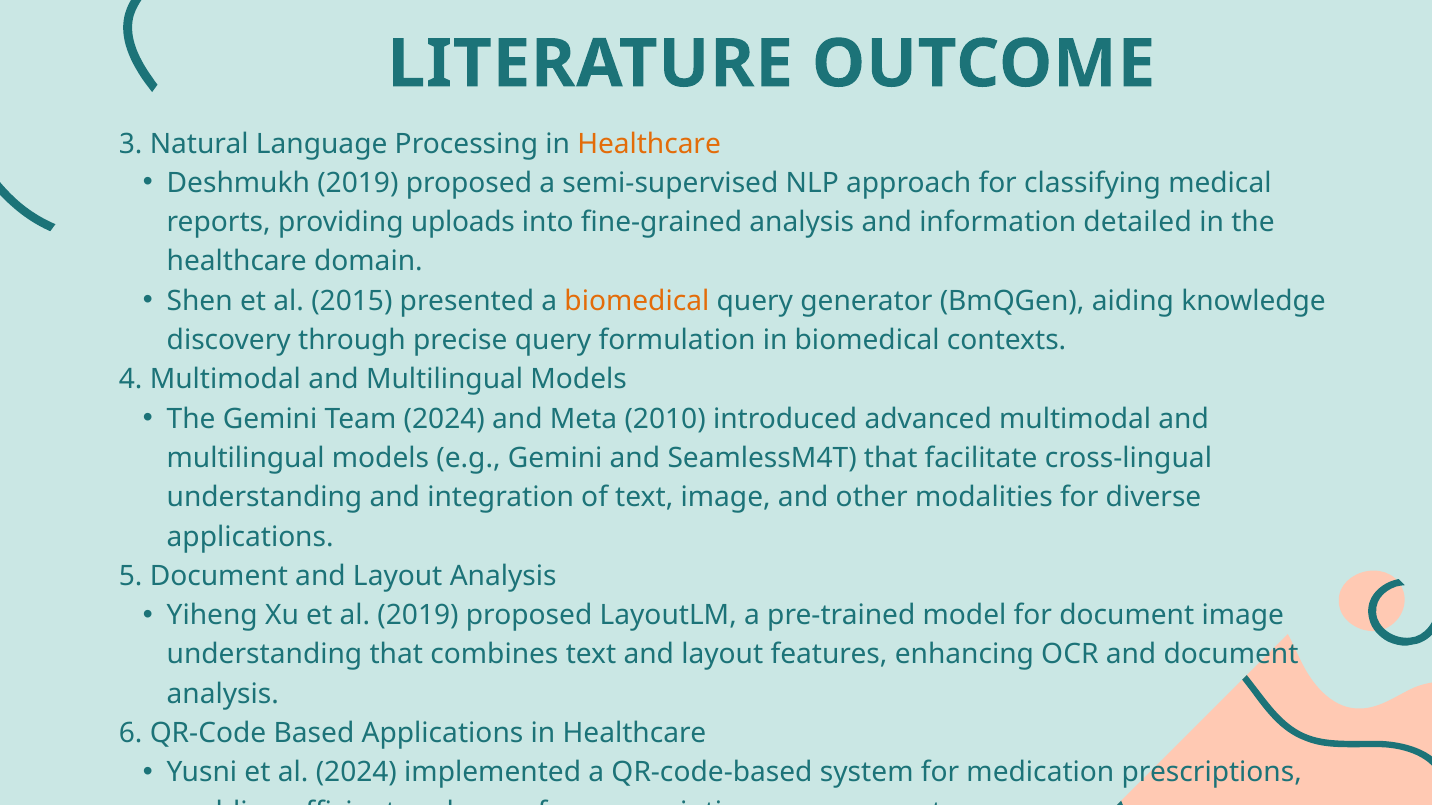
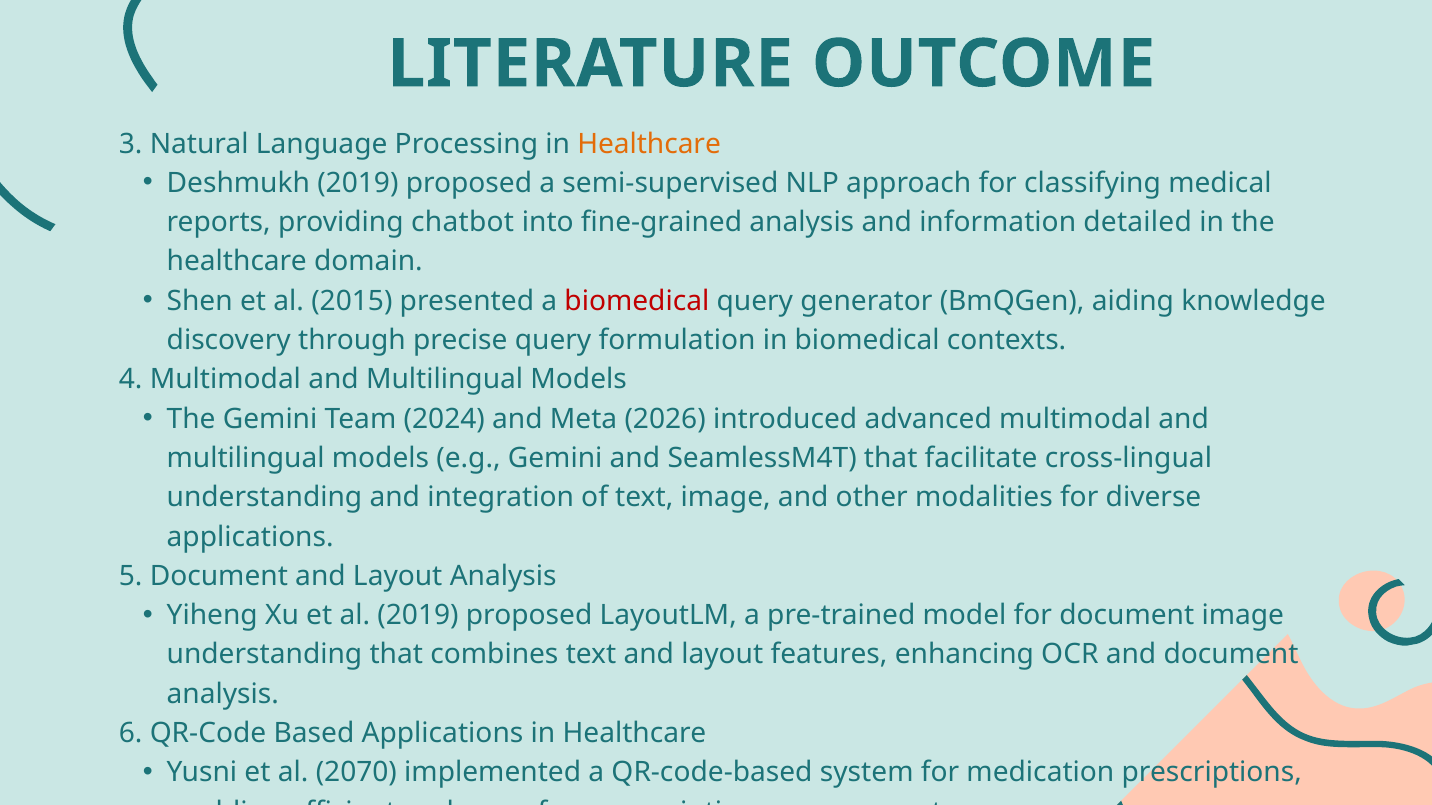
uploads: uploads -> chatbot (463, 223)
biomedical colour: orange -> red (637, 301)
2010: 2010 -> 2026 (665, 419)
al 2024: 2024 -> 2070 (356, 773)
